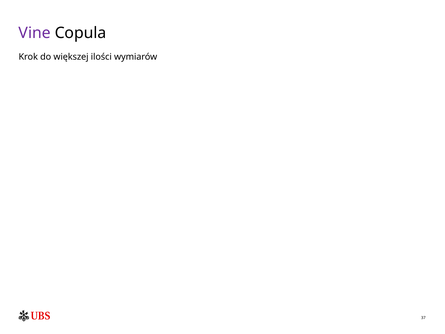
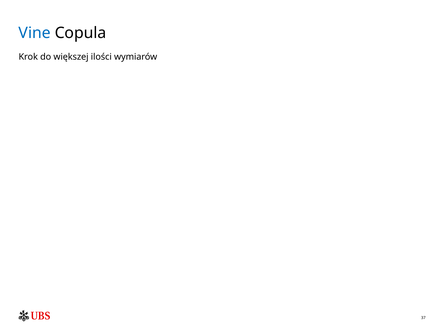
Vine colour: purple -> blue (35, 33)
